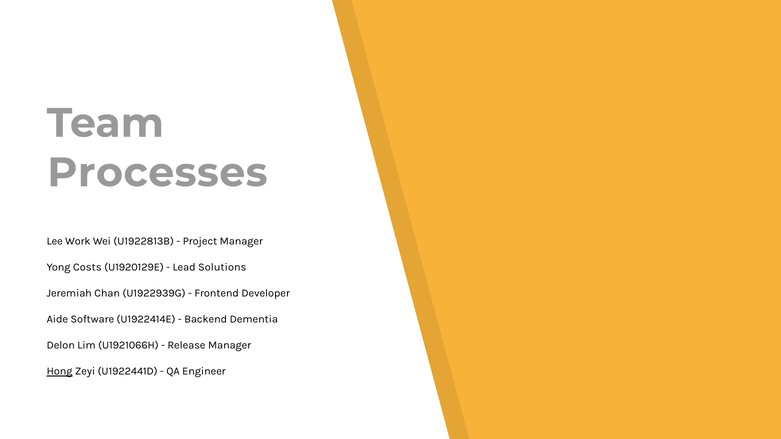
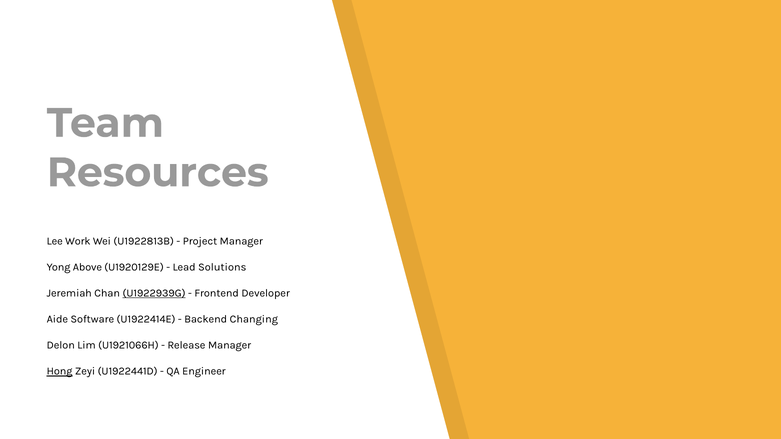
Processes: Processes -> Resources (158, 173)
Costs: Costs -> Above (87, 267)
U1922939G underline: none -> present (154, 293)
Dementia: Dementia -> Changing (254, 319)
